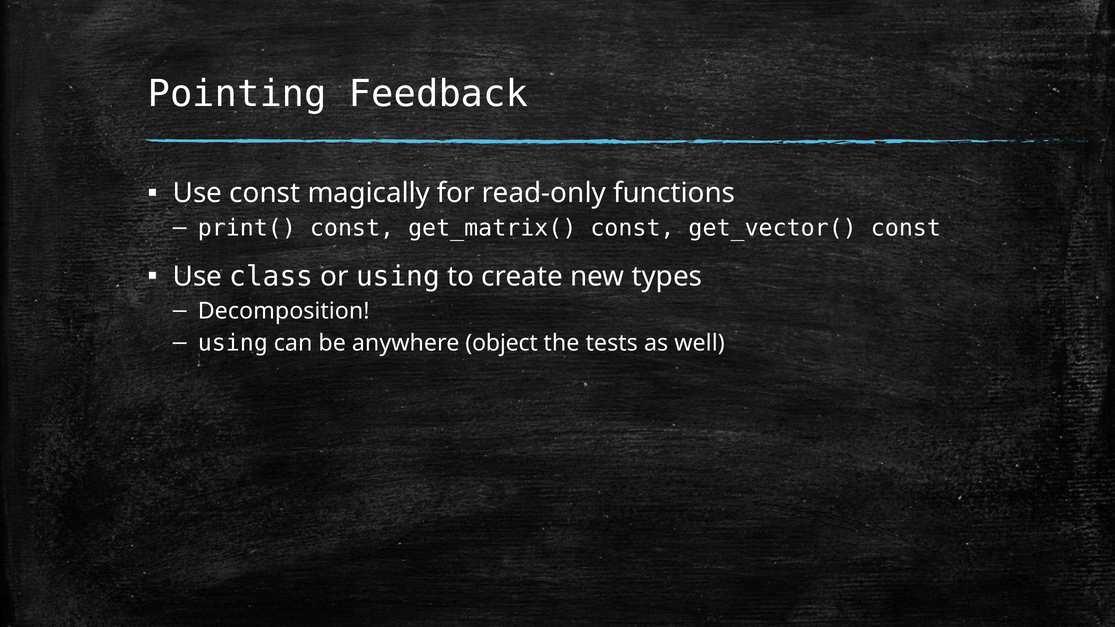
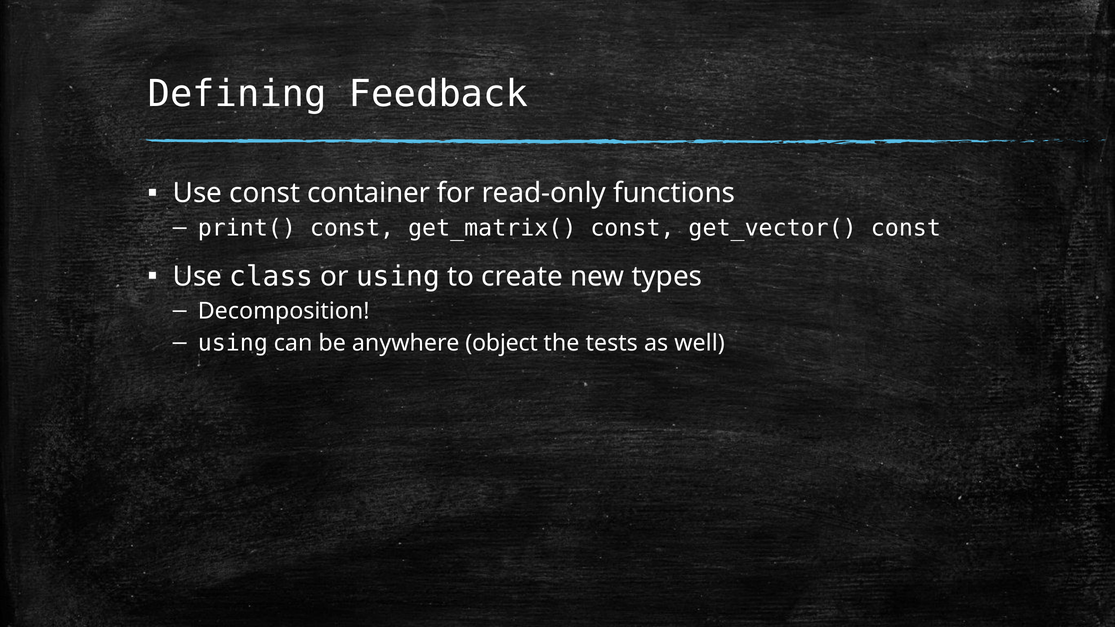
Pointing: Pointing -> Defining (237, 94)
magically: magically -> container (369, 193)
